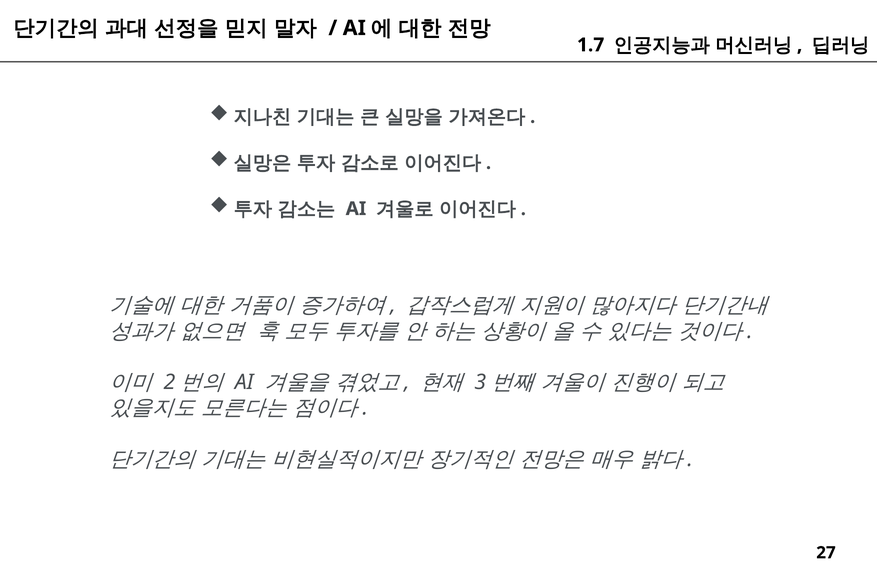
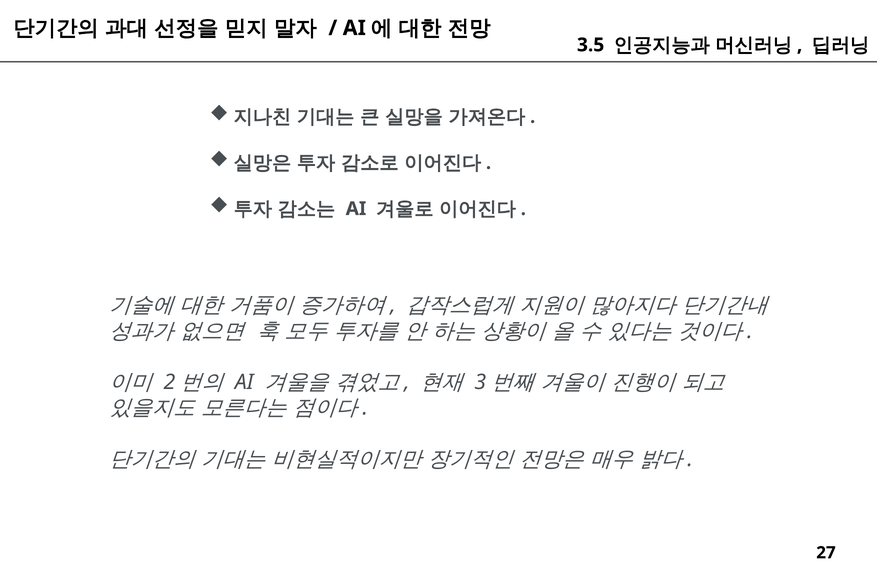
1.7: 1.7 -> 3.5 (591, 45)
